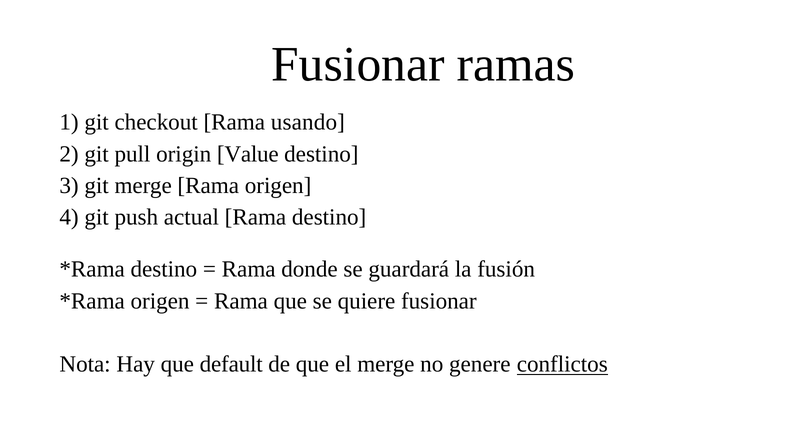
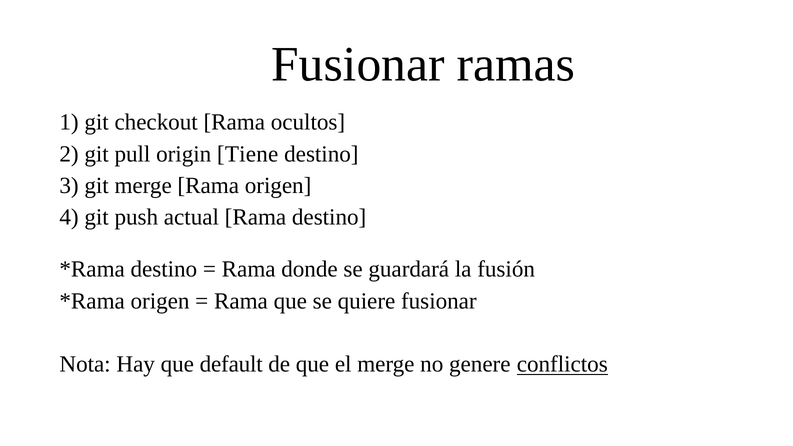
usando: usando -> ocultos (308, 122)
Value: Value -> Tiene (248, 154)
